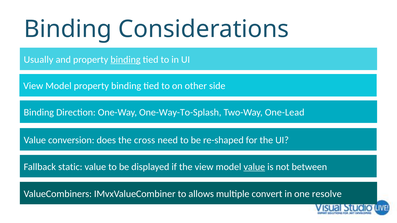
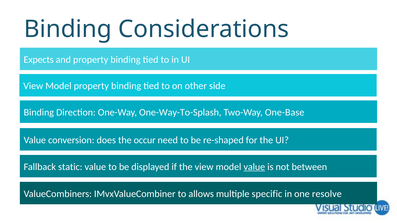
Usually: Usually -> Expects (39, 60)
binding underline: present -> none (126, 60)
One-Lead: One-Lead -> One-Base (285, 113)
cross: cross -> occur (145, 140)
convert: convert -> specific (267, 194)
